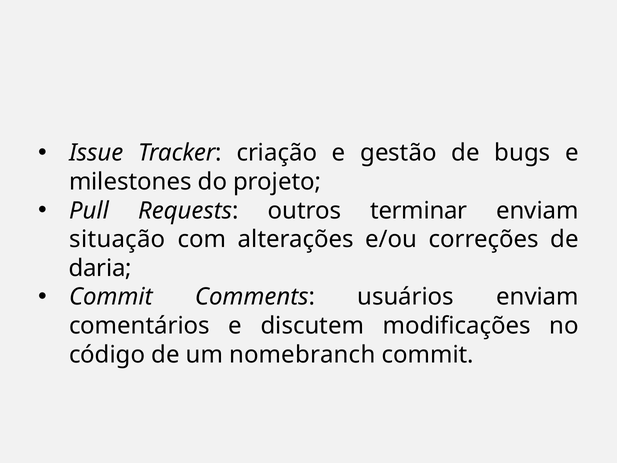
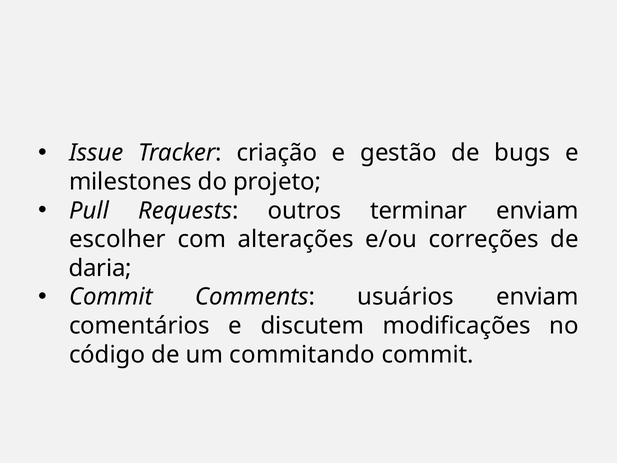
situação: situação -> escolher (117, 239)
nomebranch: nomebranch -> commitando (302, 355)
